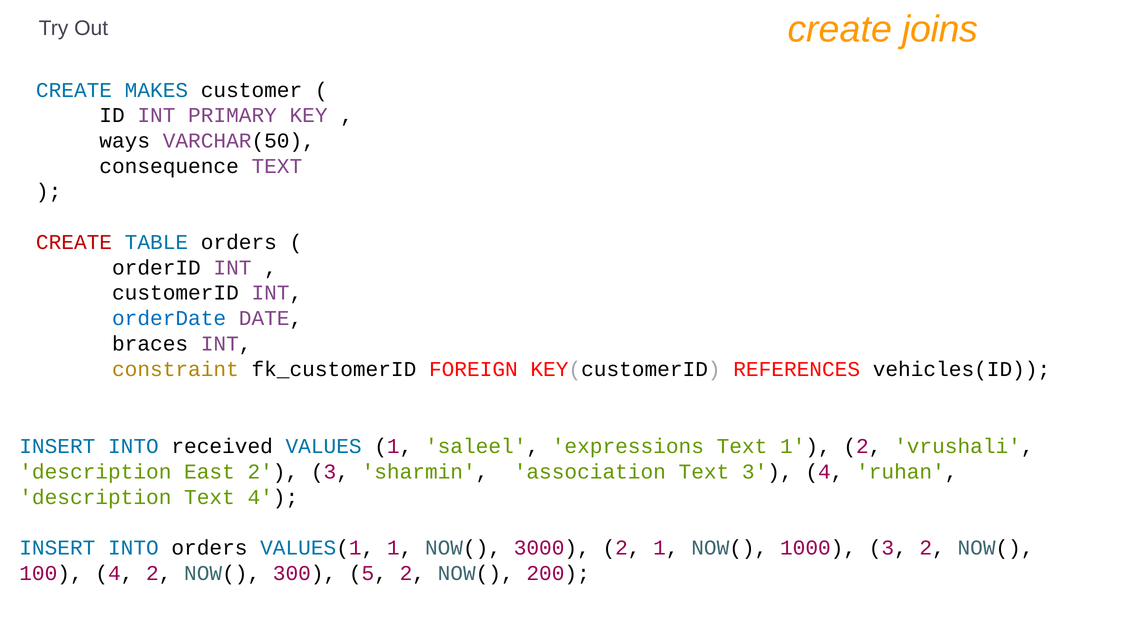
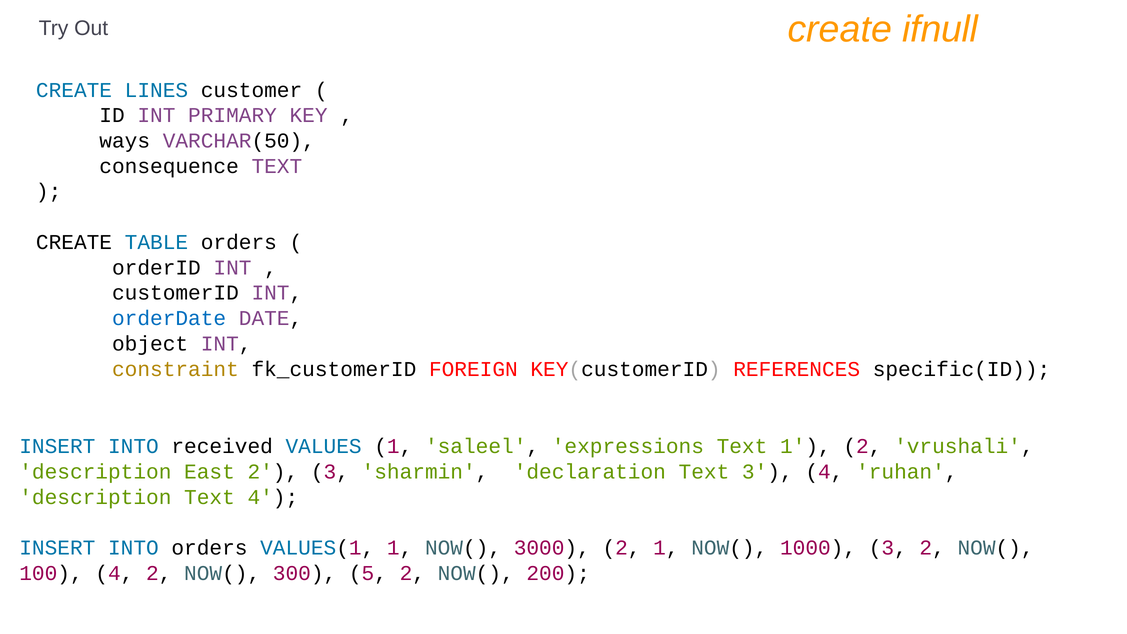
joins: joins -> ifnull (940, 29)
MAKES: MAKES -> LINES (156, 90)
CREATE colour: red -> black (74, 242)
braces: braces -> object (150, 344)
vehicles(ID: vehicles(ID -> specific(ID (962, 369)
association: association -> declaration (590, 472)
